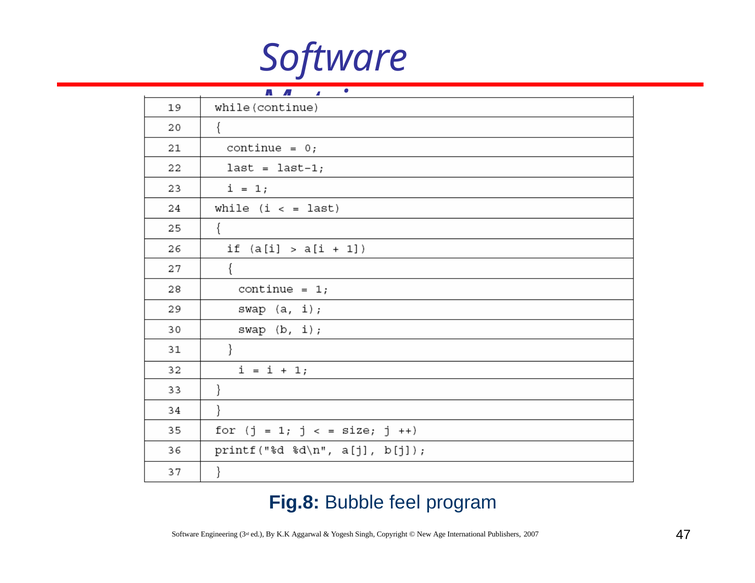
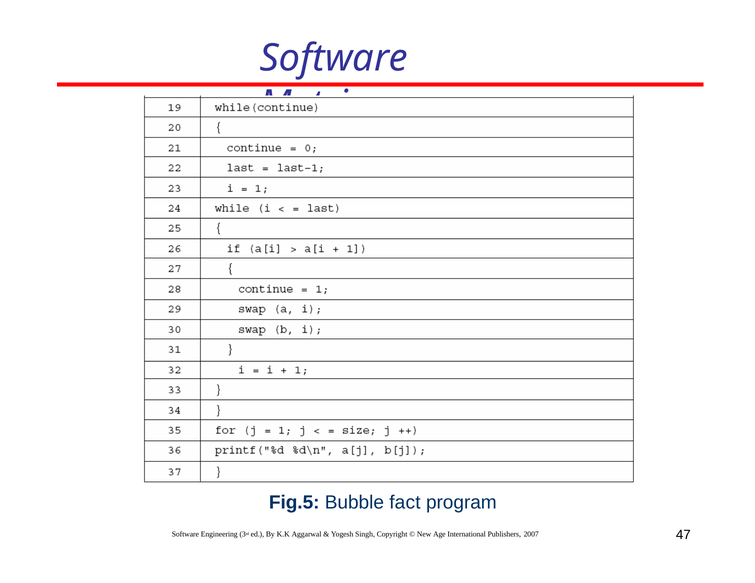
Fig.8: Fig.8 -> Fig.5 (294, 503)
feel: feel -> fact (405, 503)
